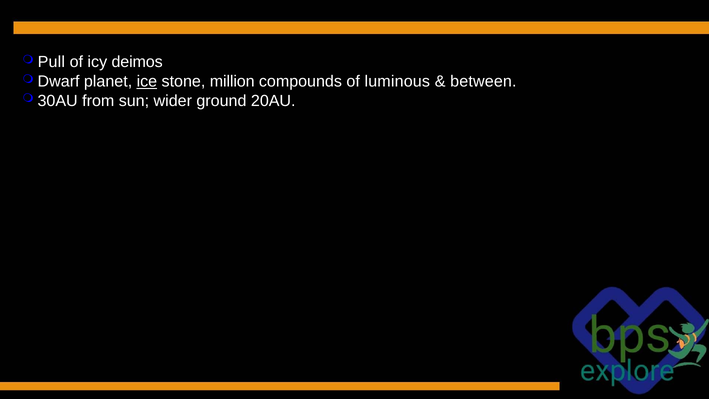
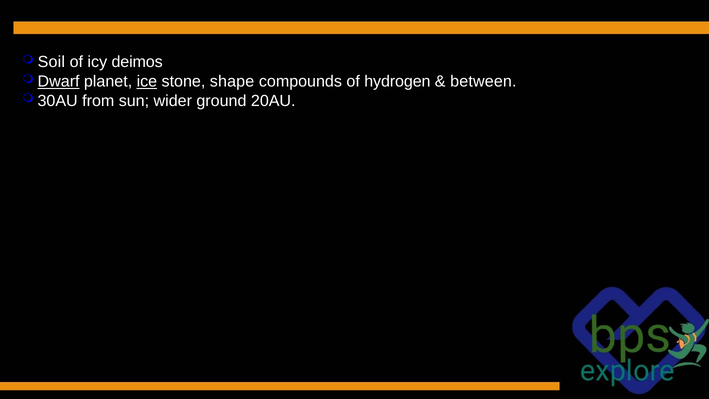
Pull: Pull -> Soil (51, 62)
Dwarf underline: none -> present (59, 81)
million: million -> shape (232, 81)
luminous: luminous -> hydrogen (397, 81)
